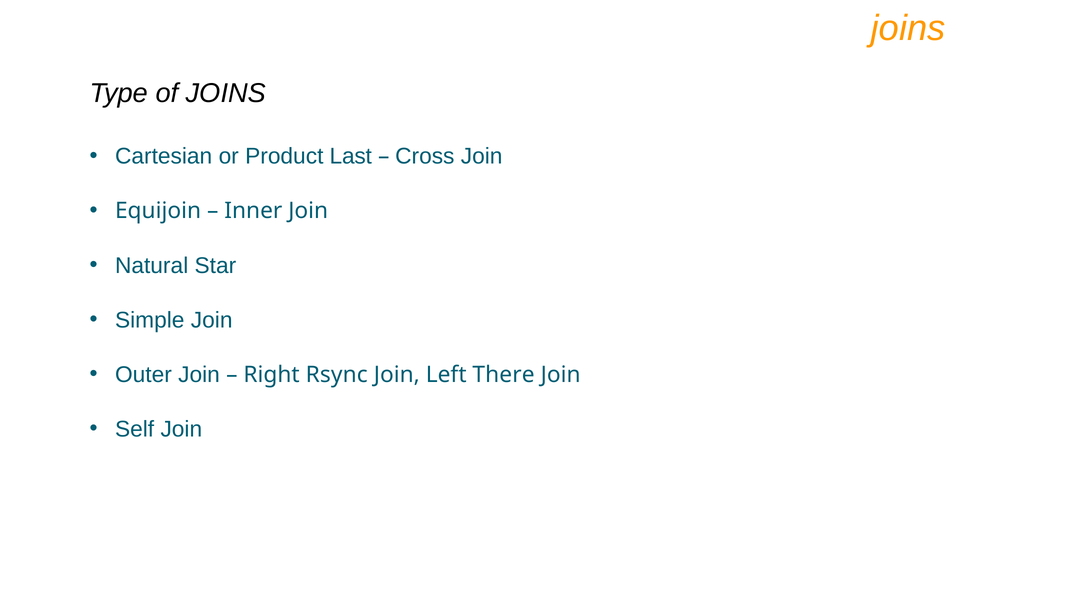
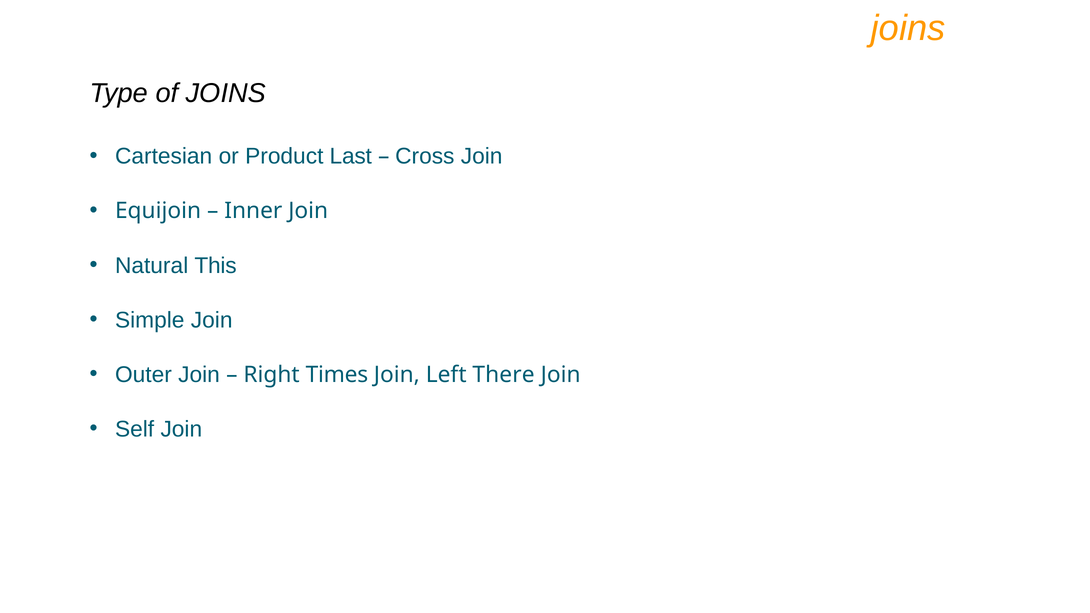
Star: Star -> This (216, 266)
Rsync: Rsync -> Times (337, 375)
